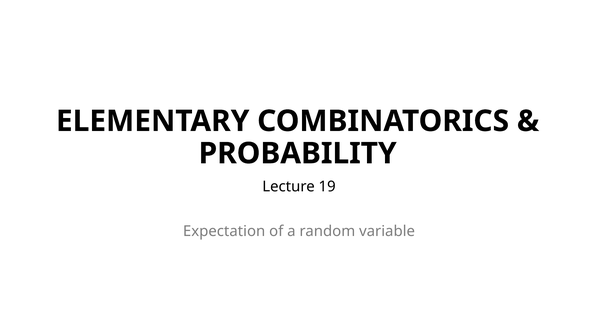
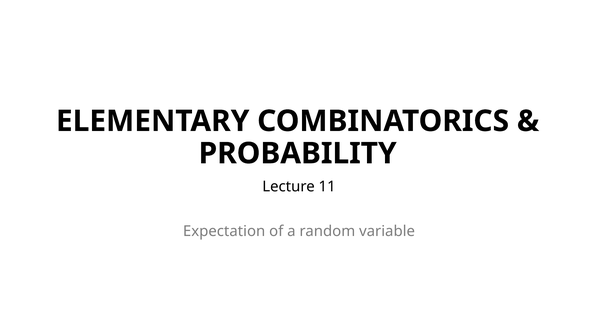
19: 19 -> 11 (327, 187)
